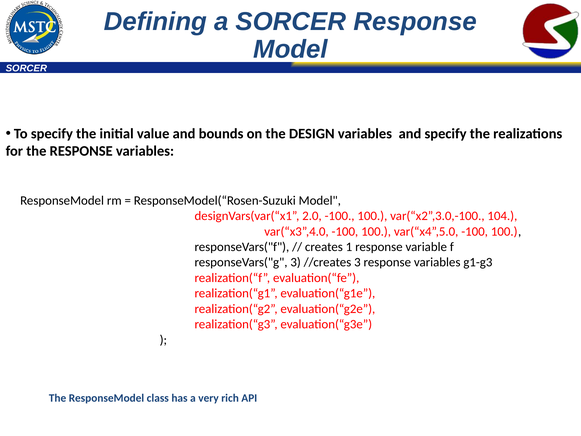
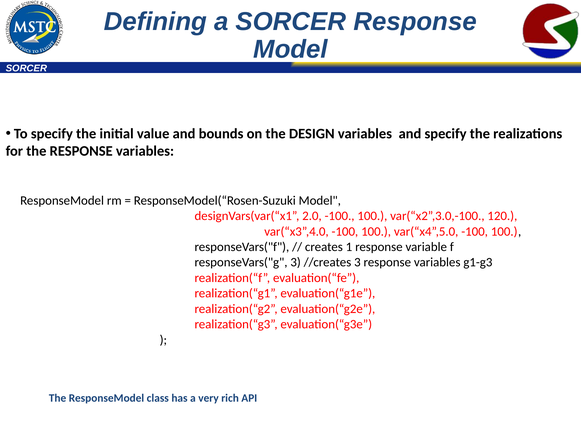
104: 104 -> 120 (502, 216)
